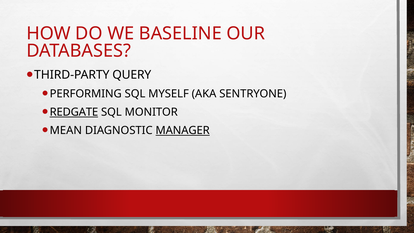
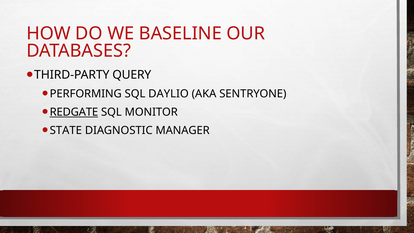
MYSELF: MYSELF -> DAYLIO (169, 94)
MEAN: MEAN -> STATE (66, 130)
MANAGER underline: present -> none (183, 130)
